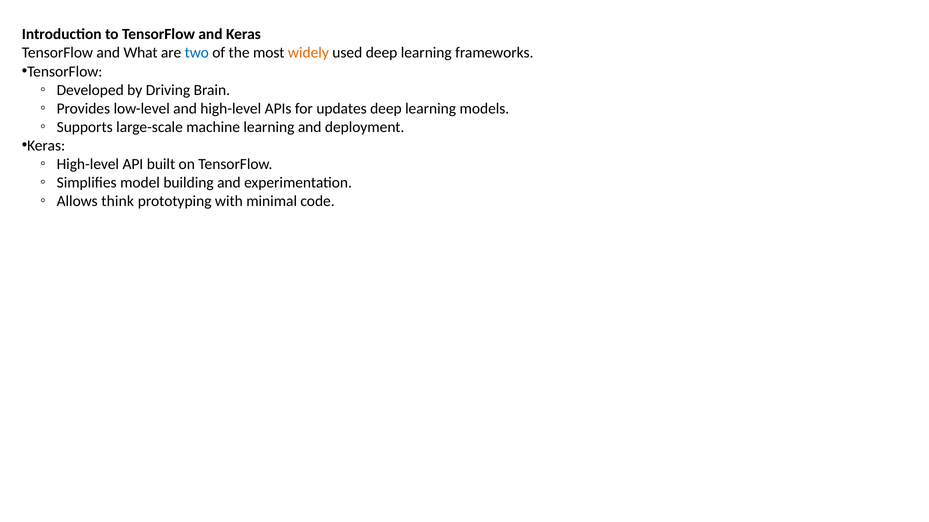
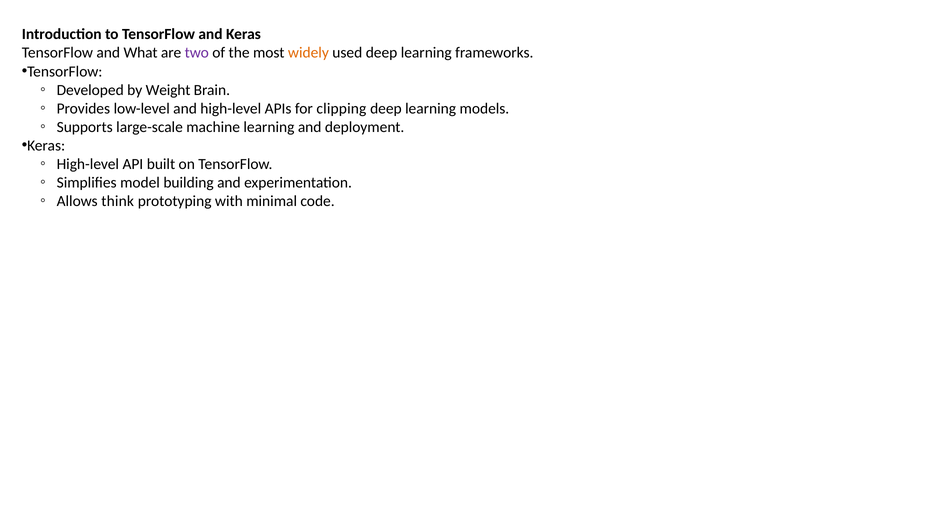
two colour: blue -> purple (197, 53)
Driving: Driving -> Weight (168, 90)
updates: updates -> clipping (341, 109)
